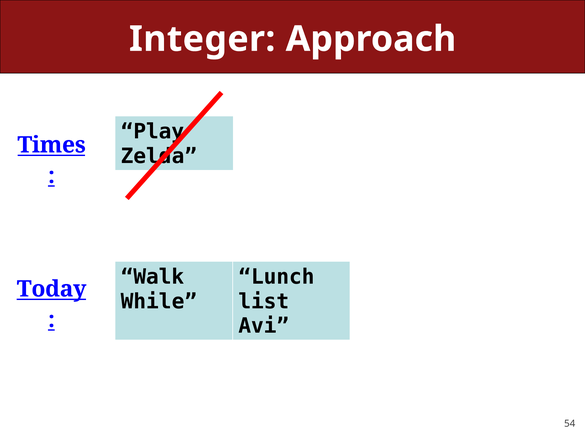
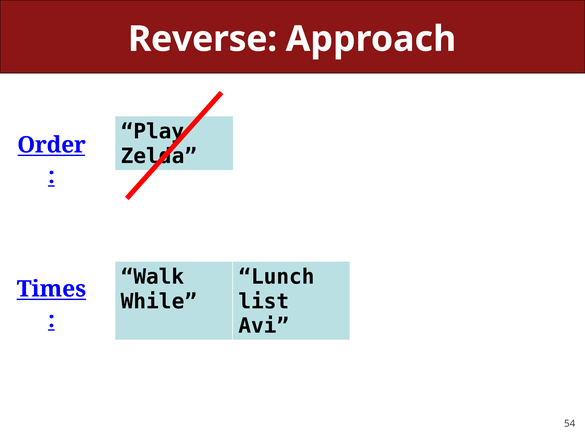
Integer: Integer -> Reverse (203, 39)
Times: Times -> Order (52, 145)
Today: Today -> Times (51, 289)
